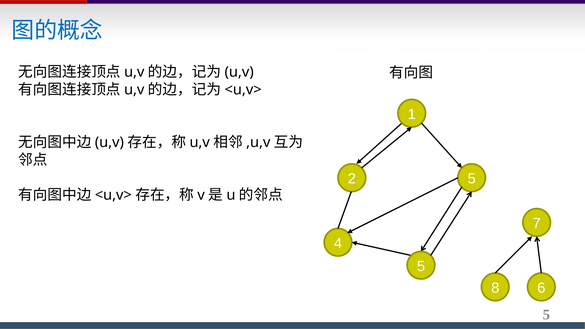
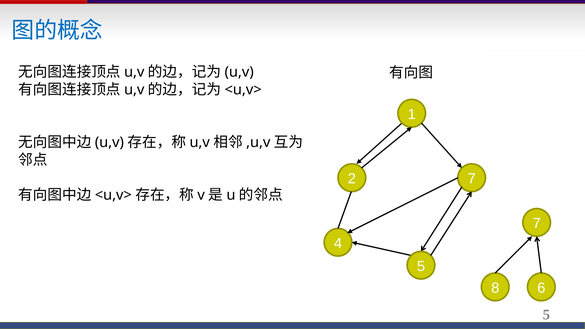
2 5: 5 -> 7 (472, 179)
